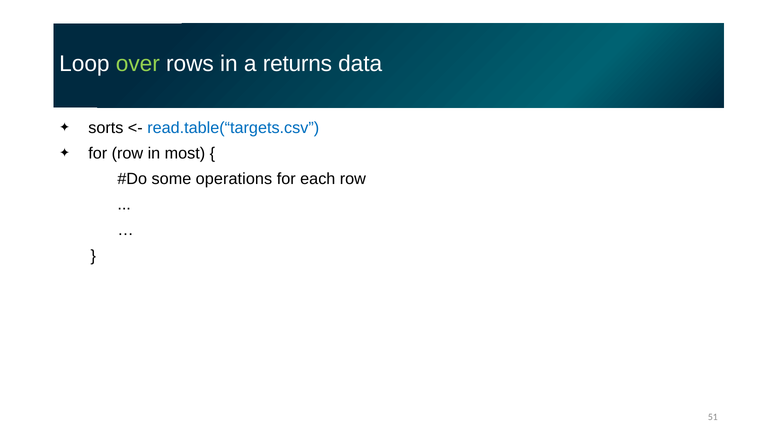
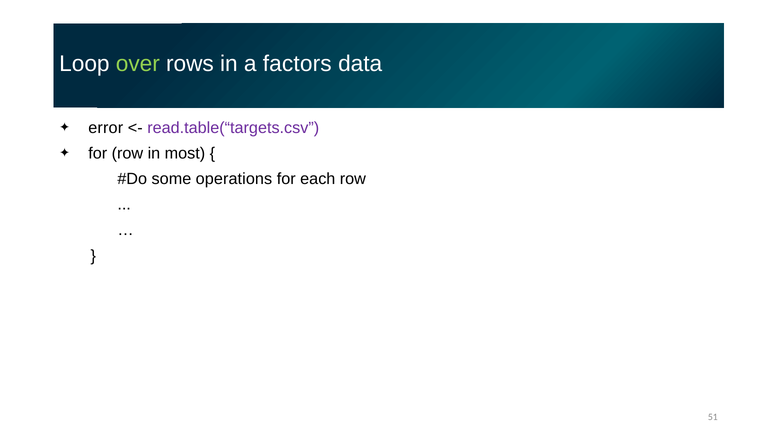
returns: returns -> factors (297, 64)
sorts: sorts -> error (106, 128)
read.table(“targets.csv colour: blue -> purple (233, 128)
